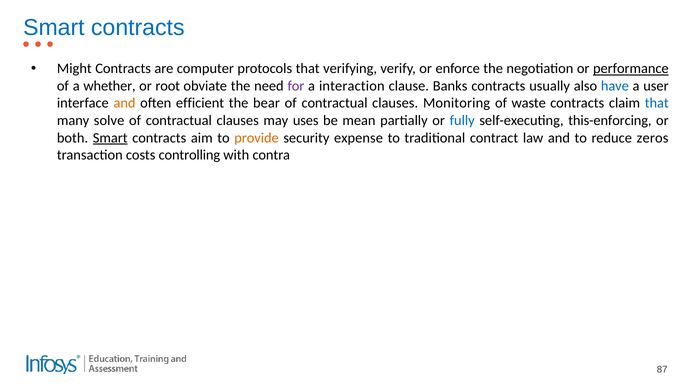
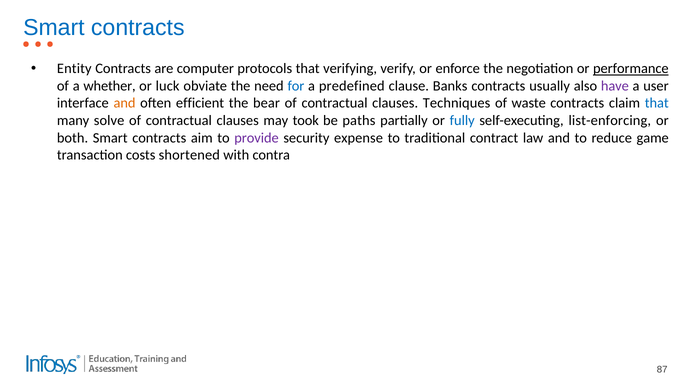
Might: Might -> Entity (74, 69)
root: root -> luck (168, 86)
for colour: purple -> blue (296, 86)
interaction: interaction -> predefined (352, 86)
have colour: blue -> purple (615, 86)
Monitoring: Monitoring -> Techniques (457, 103)
uses: uses -> took (306, 121)
mean: mean -> paths (359, 121)
this-enforcing: this-enforcing -> list-enforcing (610, 121)
Smart underline: present -> none (110, 138)
provide colour: orange -> purple (257, 138)
zeros: zeros -> game (653, 138)
controlling: controlling -> shortened (189, 155)
